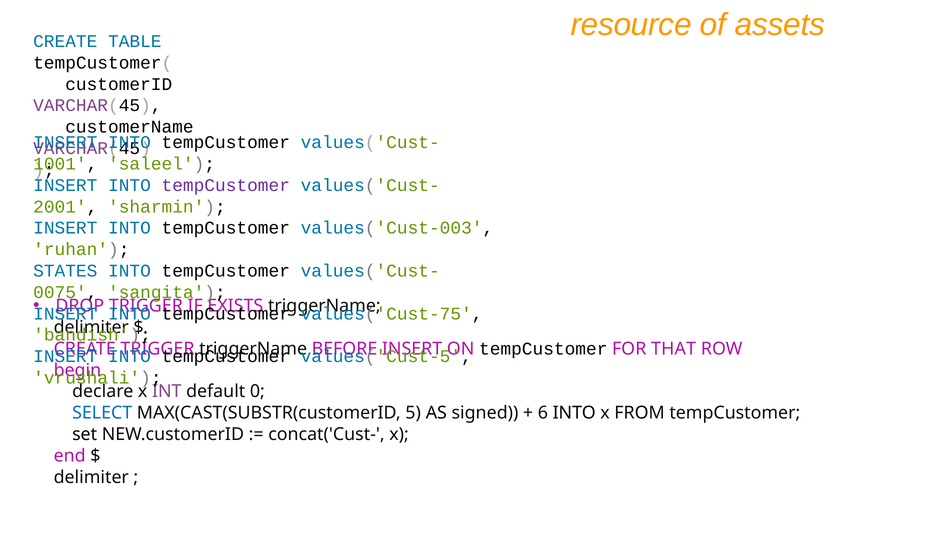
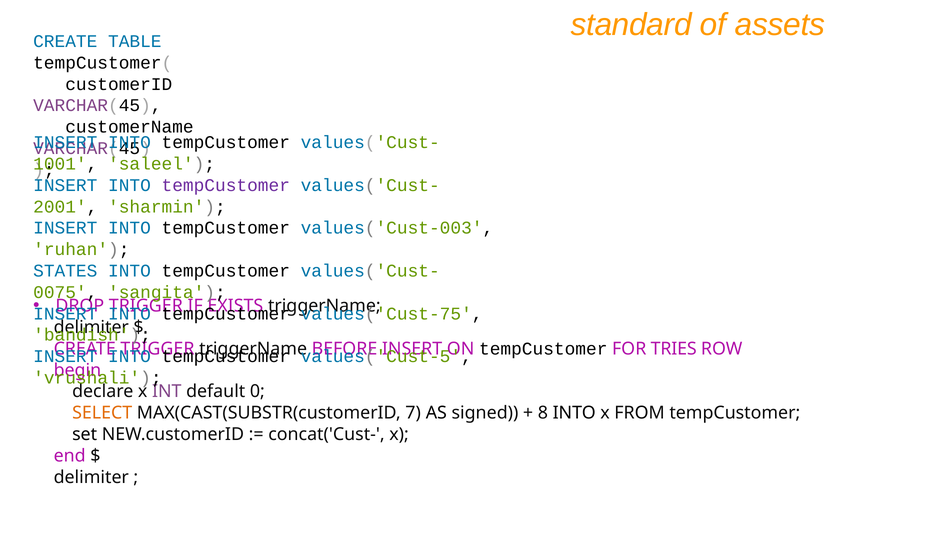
resource: resource -> standard (631, 25)
THAT: THAT -> TRIES (674, 349)
SELECT colour: blue -> orange (102, 413)
5: 5 -> 7 (413, 413)
6: 6 -> 8 (543, 413)
